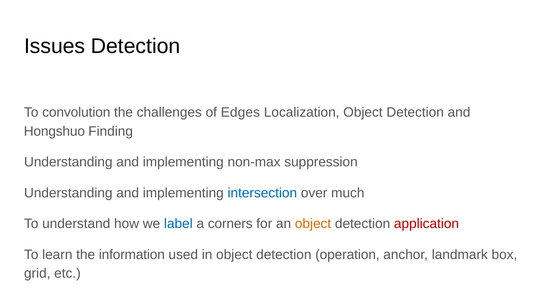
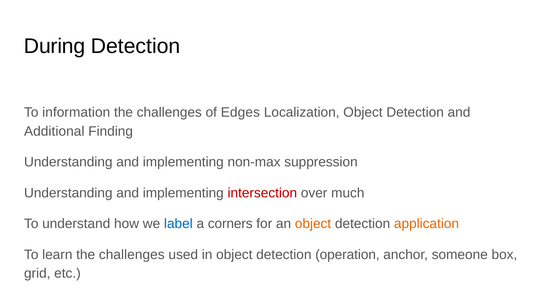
Issues: Issues -> During (55, 46)
convolution: convolution -> information (76, 113)
Hongshuo: Hongshuo -> Additional (54, 131)
intersection colour: blue -> red (262, 193)
application colour: red -> orange (427, 224)
learn the information: information -> challenges (132, 255)
landmark: landmark -> someone (460, 255)
